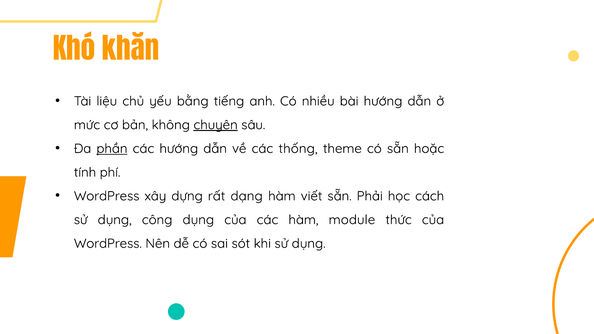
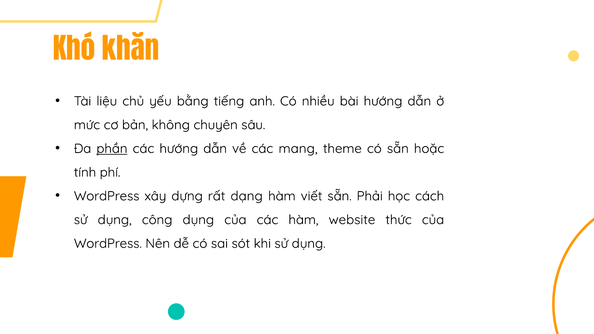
chuyên underline: present -> none (216, 125)
thống: thống -> mang (298, 149)
module: module -> website (352, 220)
